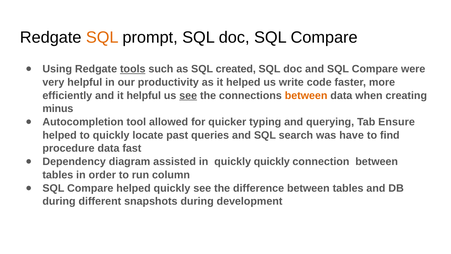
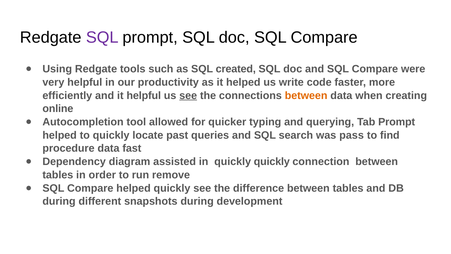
SQL colour: orange -> purple (102, 37)
tools underline: present -> none (133, 69)
minus: minus -> online (58, 109)
Tab Ensure: Ensure -> Prompt (397, 122)
have: have -> pass (352, 135)
column: column -> remove (171, 175)
